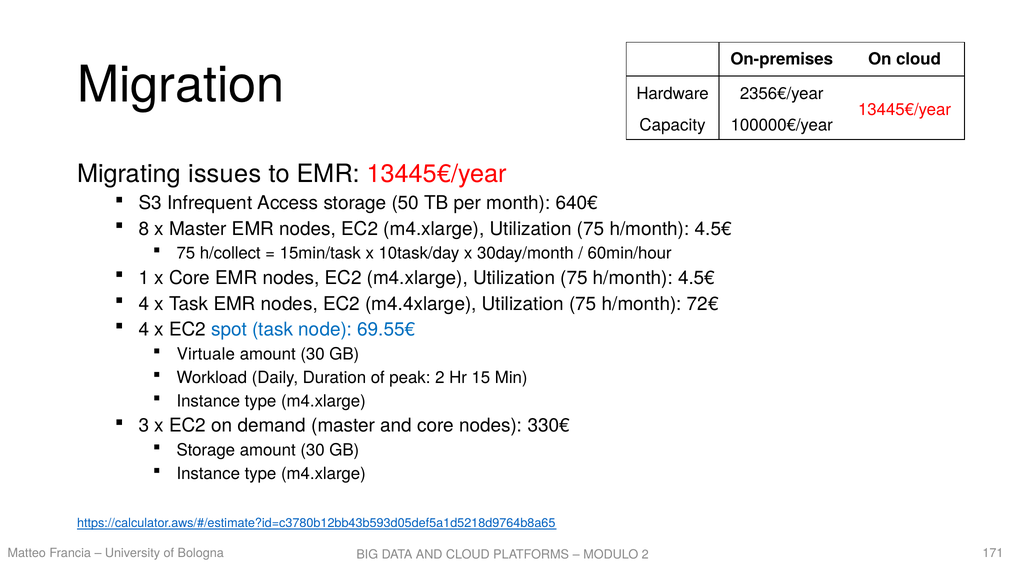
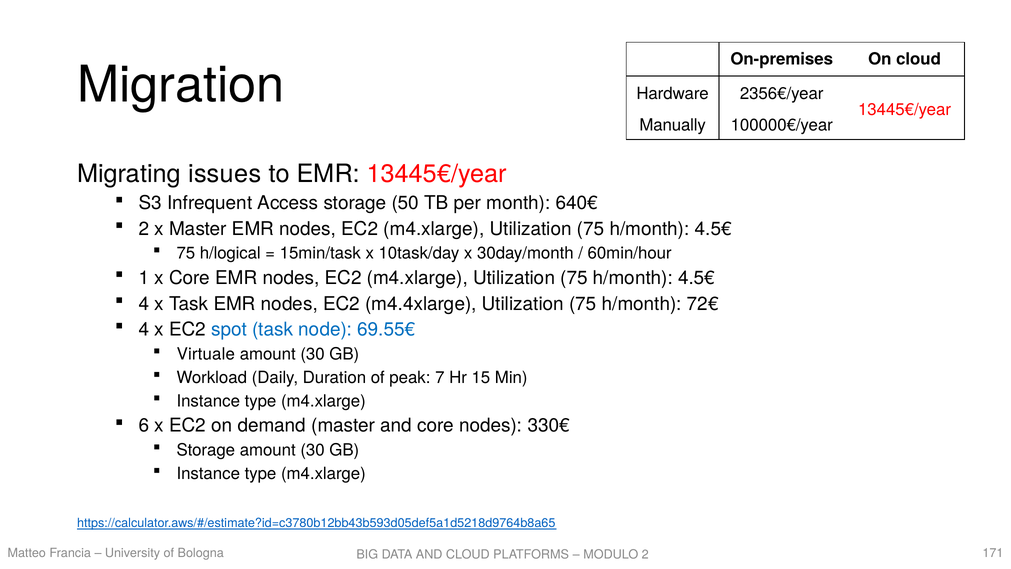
Capacity: Capacity -> Manually (673, 125)
8: 8 -> 2 (144, 229)
h/collect: h/collect -> h/logical (230, 253)
peak 2: 2 -> 7 (440, 377)
3: 3 -> 6 (144, 425)
